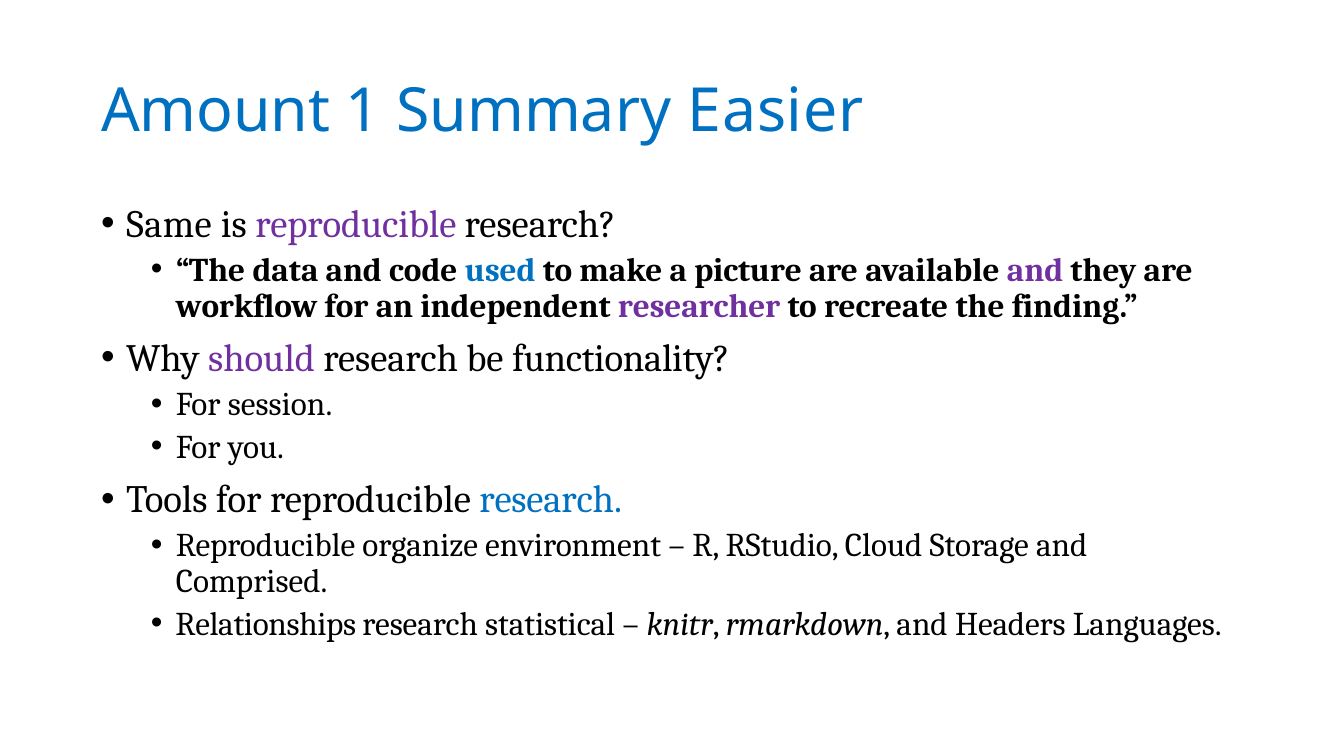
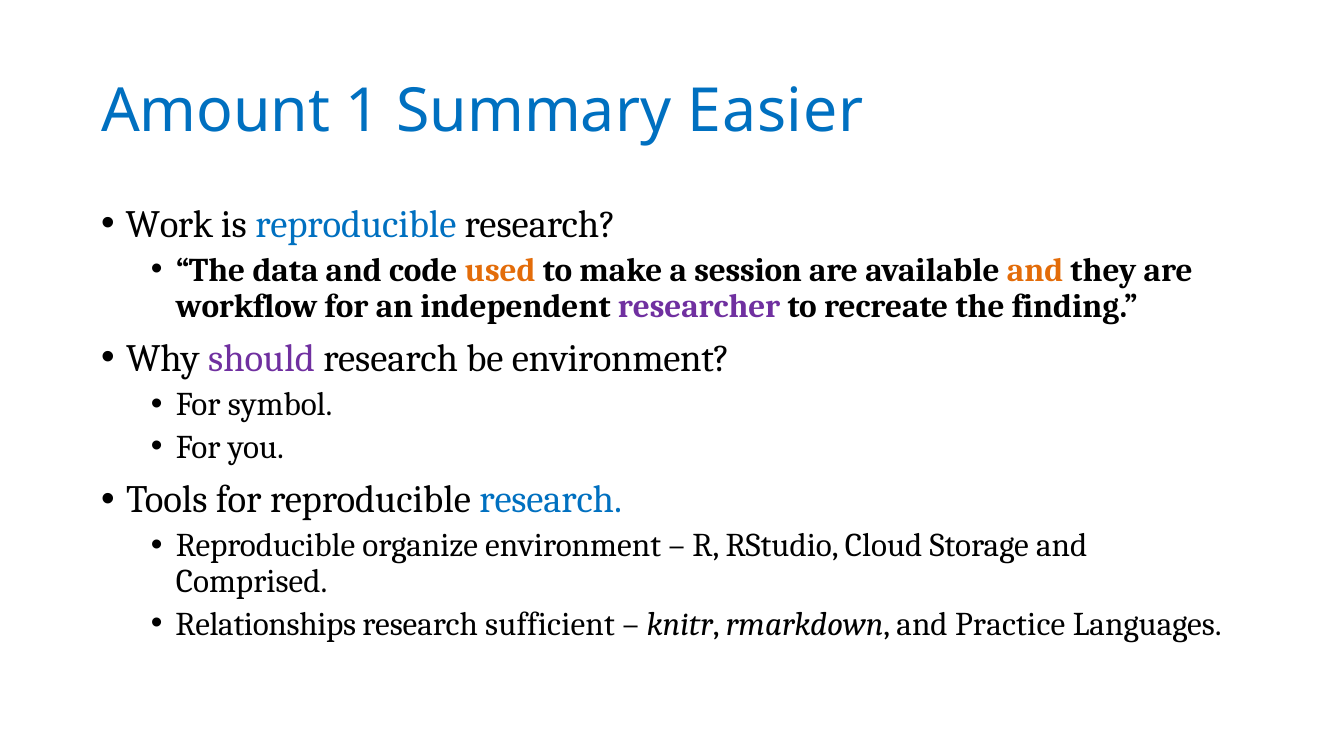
Same: Same -> Work (169, 224)
reproducible colour: purple -> blue (356, 224)
used colour: blue -> orange (500, 270)
picture: picture -> session (748, 270)
and colour: purple -> orange (1035, 270)
be functionality: functionality -> environment (621, 358)
session: session -> symbol (280, 404)
statistical: statistical -> sufficient (550, 624)
Headers: Headers -> Practice (1010, 624)
